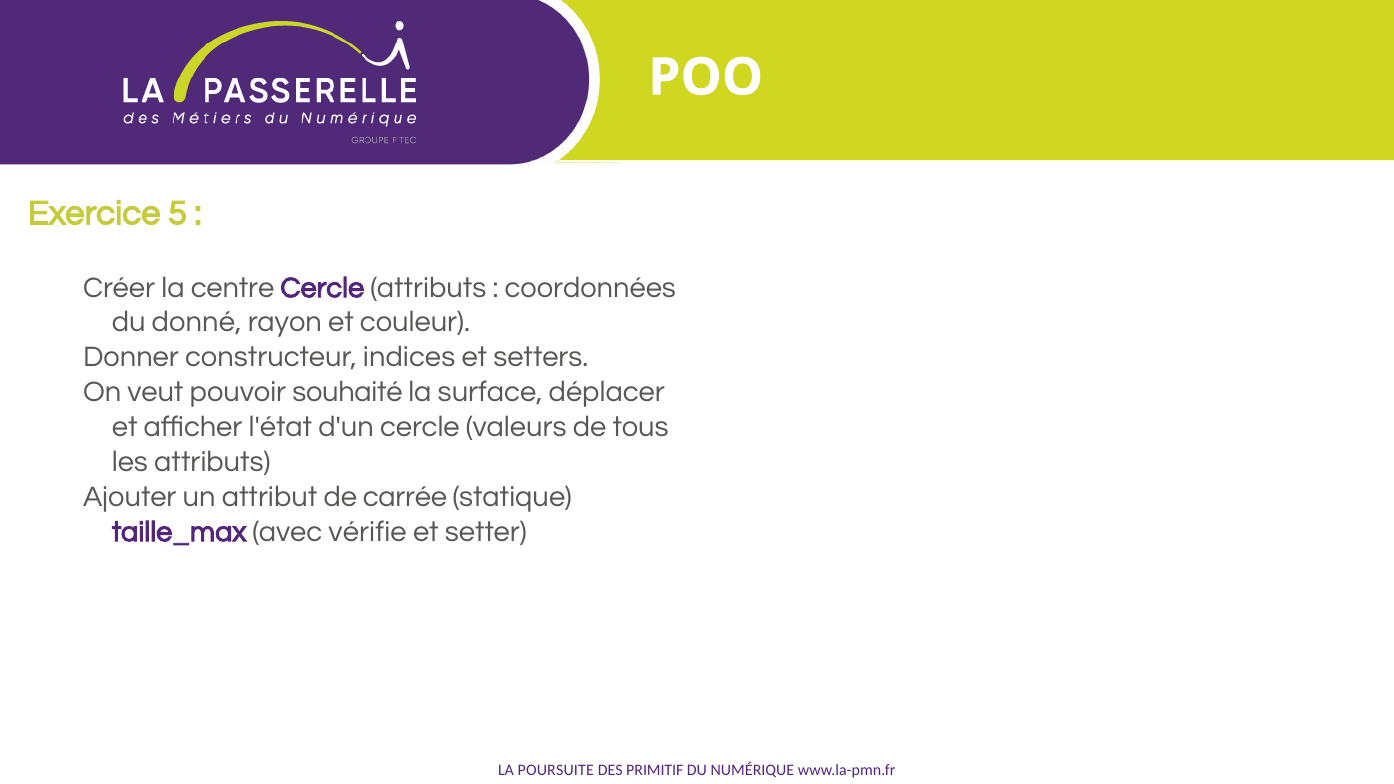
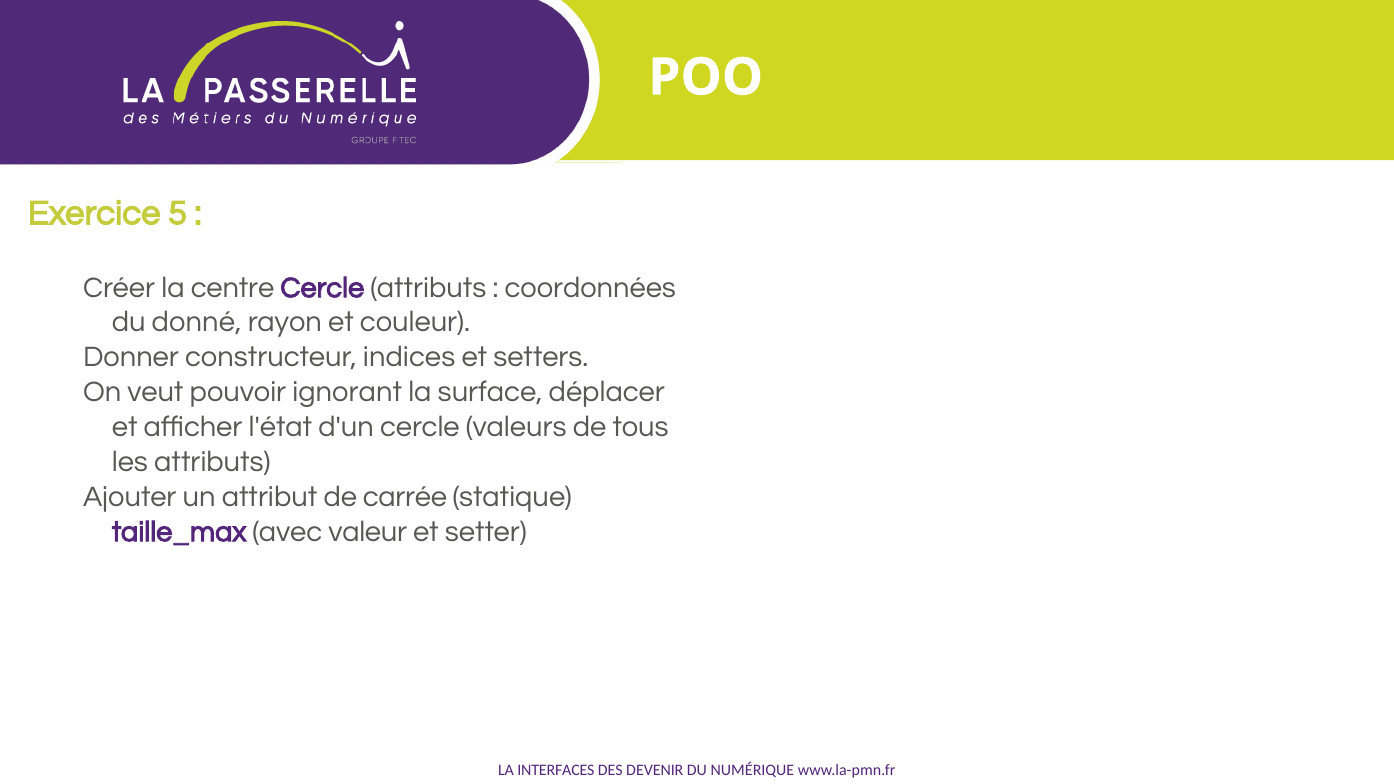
souhaité: souhaité -> ignorant (347, 392)
vérifie: vérifie -> valeur (368, 532)
POURSUITE: POURSUITE -> INTERFACES (556, 770)
PRIMITIF: PRIMITIF -> DEVENIR (655, 770)
